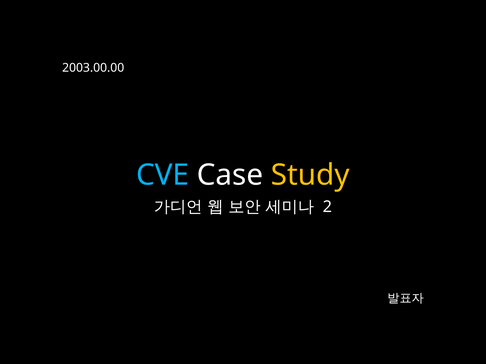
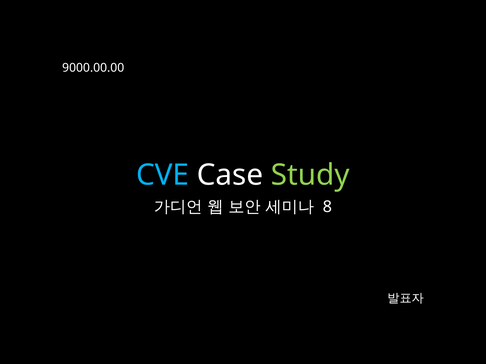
2003.00.00: 2003.00.00 -> 9000.00.00 (93, 68)
Study colour: yellow -> light green (310, 175)
2: 2 -> 8 (327, 207)
